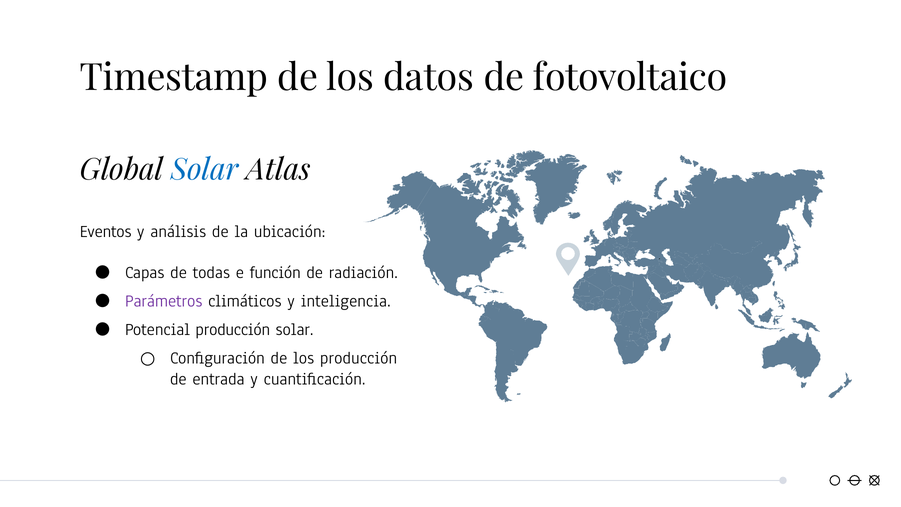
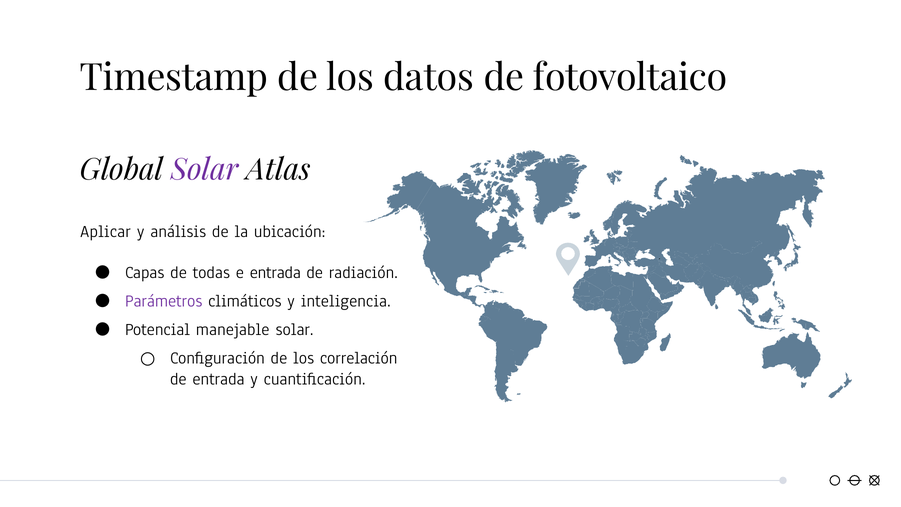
Solar colour: blue -> purple (205, 170)
Eventos: Eventos -> Aplicar (105, 231)
e función: función -> entrada (275, 272)
Potencial producción: producción -> manejable (233, 329)
los producción: producción -> correlación (359, 358)
